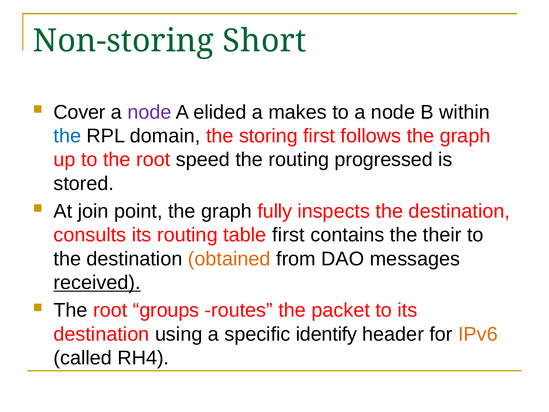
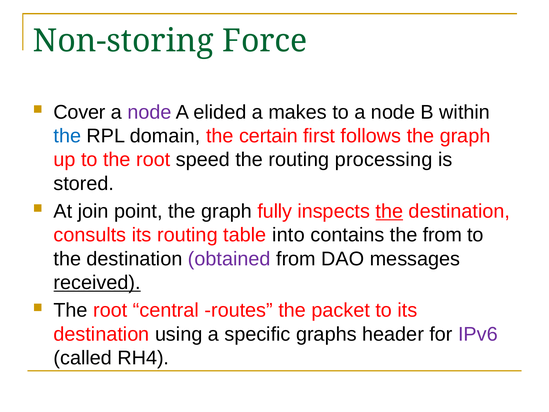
Short: Short -> Force (265, 41)
storing: storing -> certain (268, 136)
progressed: progressed -> processing (384, 160)
the underline: none -> present (389, 211)
table first: first -> into (288, 235)
the their: their -> from (442, 235)
obtained colour: orange -> purple (229, 259)
groups: groups -> central (166, 310)
identify: identify -> graphs (326, 334)
IPv6 colour: orange -> purple (478, 334)
